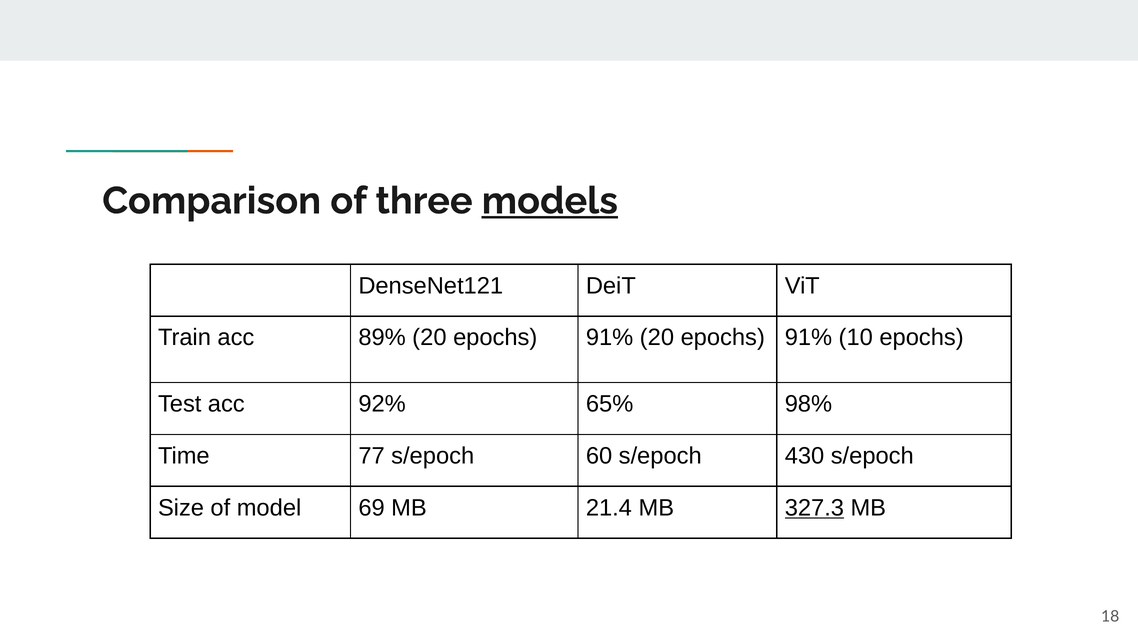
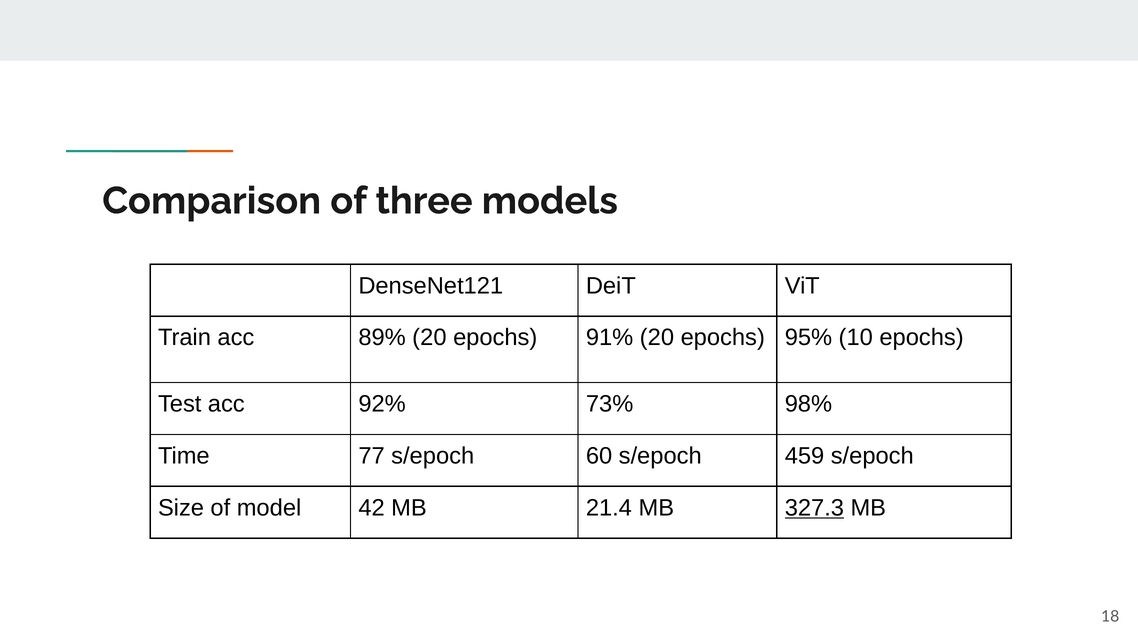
models underline: present -> none (550, 201)
91% 20 epochs 91%: 91% -> 95% (808, 338)
65%: 65% -> 73% (610, 404)
430: 430 -> 459 (805, 456)
69: 69 -> 42 (372, 508)
